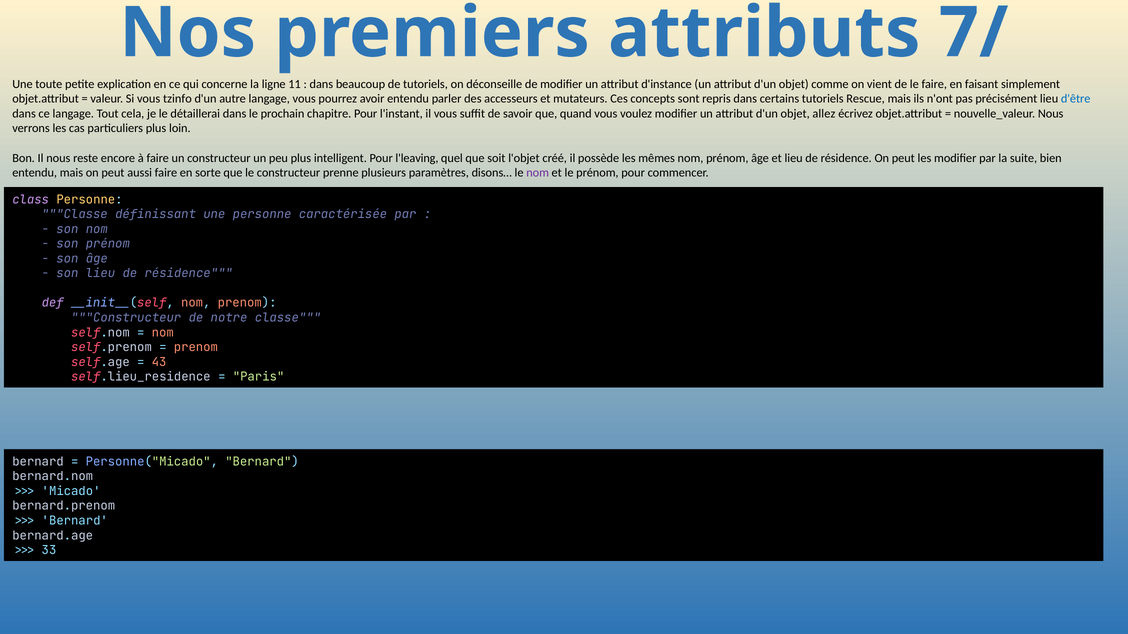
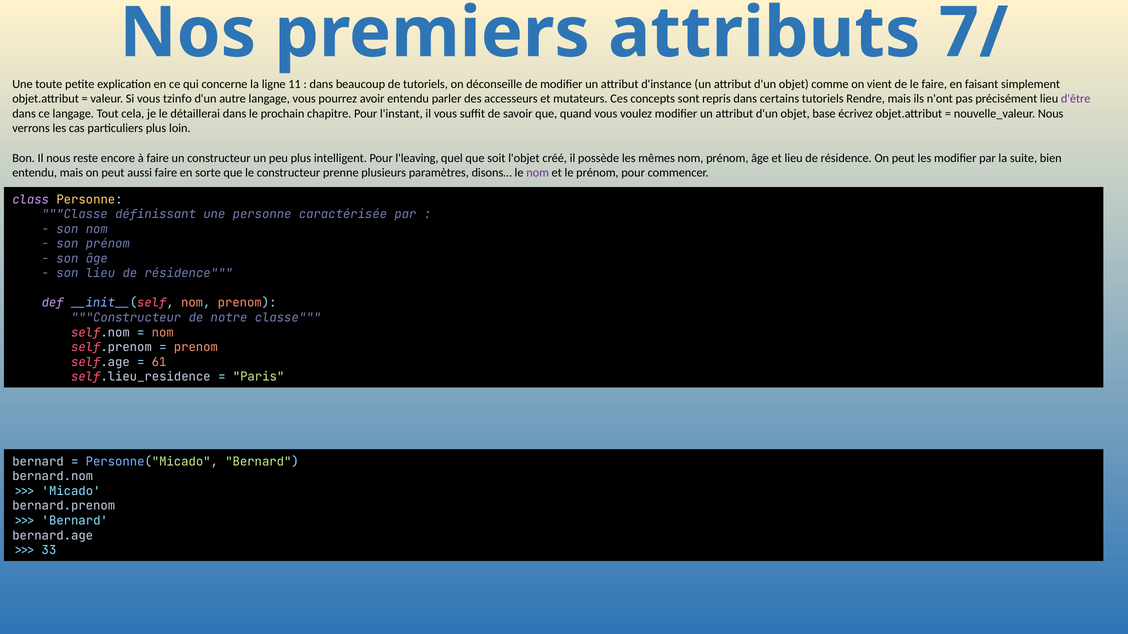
Rescue: Rescue -> Rendre (866, 99)
d'être colour: blue -> purple (1076, 99)
allez: allez -> base (824, 114)
43: 43 -> 61 (159, 362)
